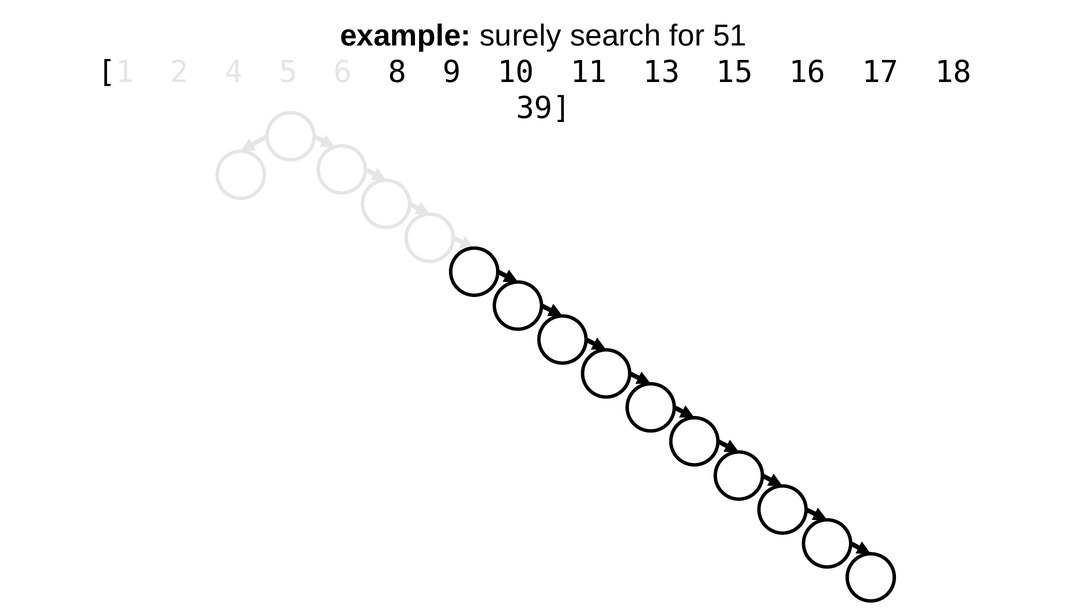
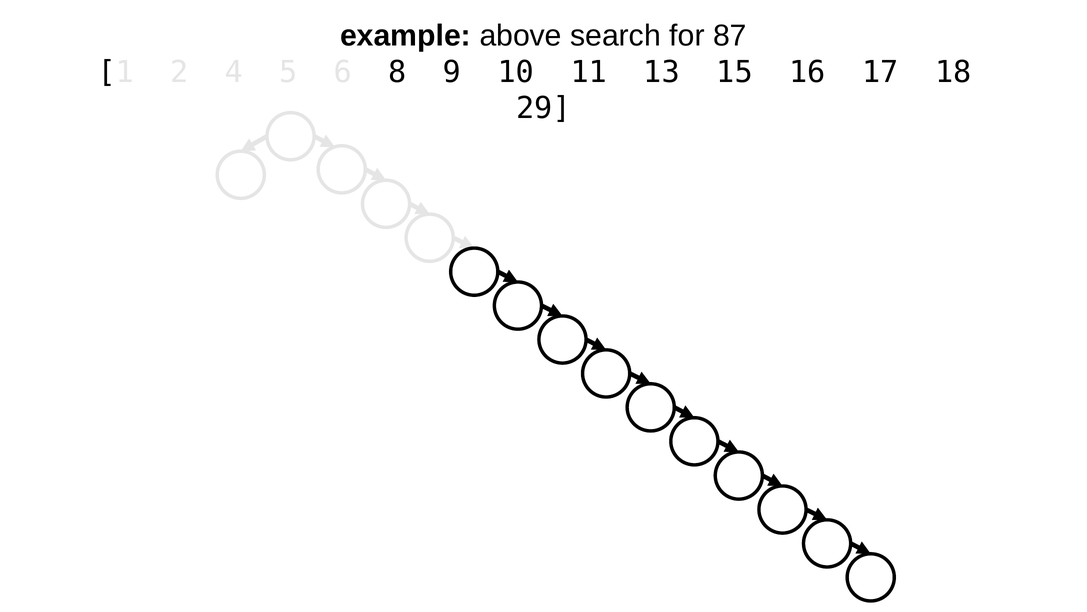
surely: surely -> above (521, 36)
for 51: 51 -> 87 (730, 36)
39: 39 -> 29 (544, 108)
